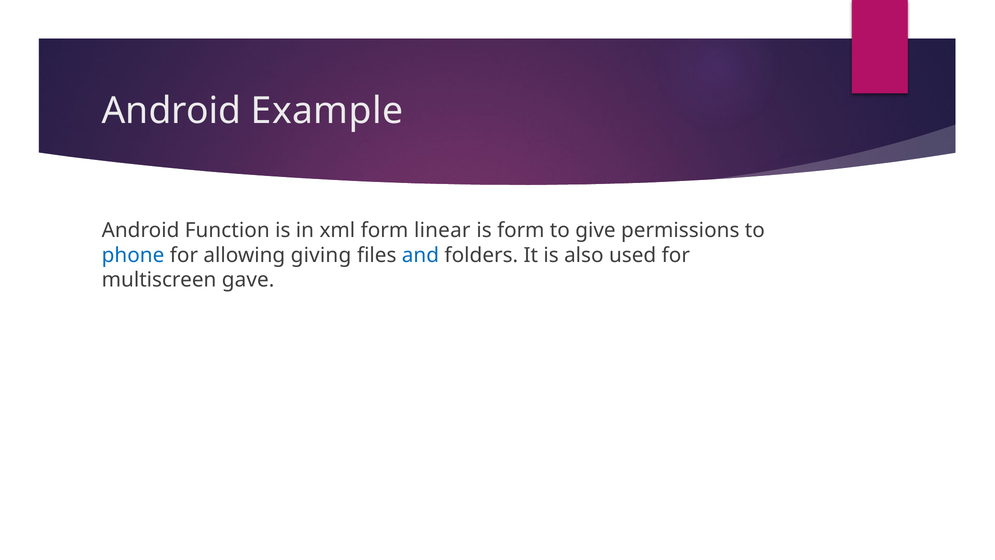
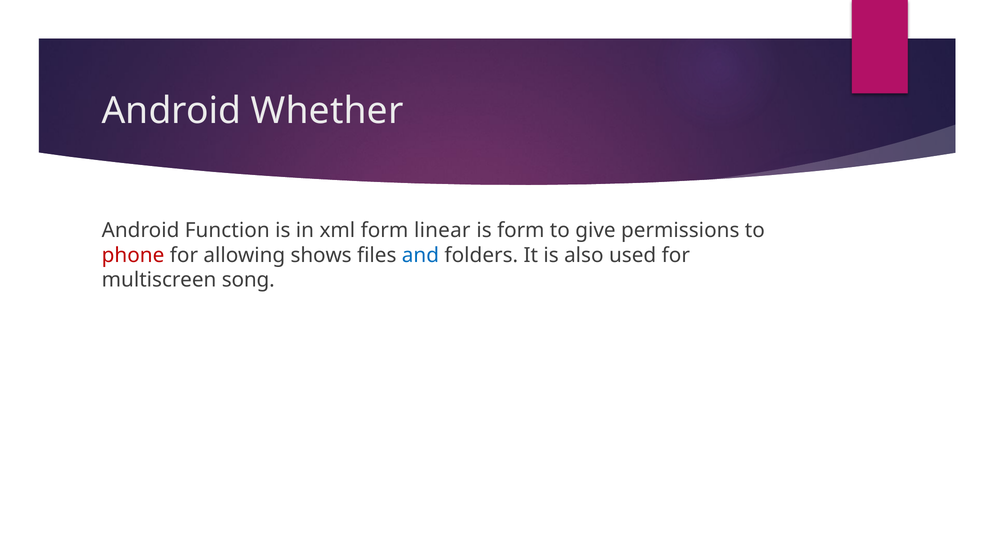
Example: Example -> Whether (327, 111)
phone colour: blue -> red (133, 255)
giving: giving -> shows (321, 255)
gave: gave -> song (248, 280)
